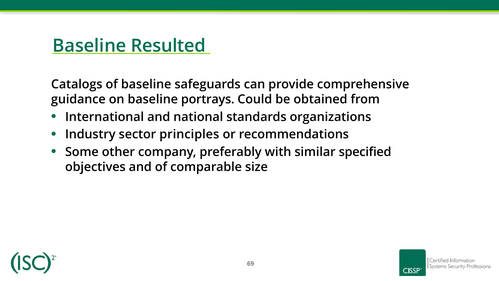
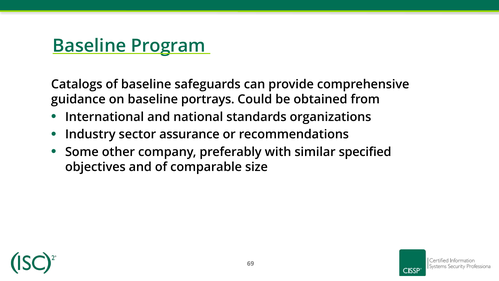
Resulted: Resulted -> Program (168, 46)
principles: principles -> assurance (189, 134)
